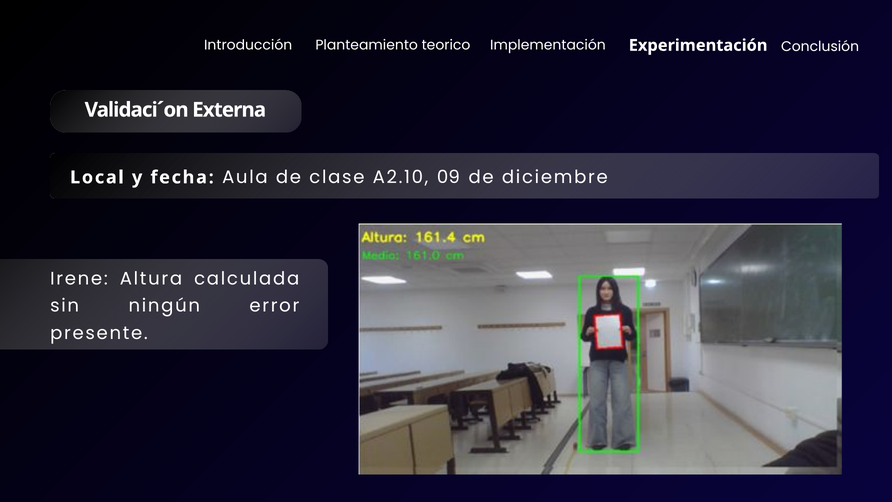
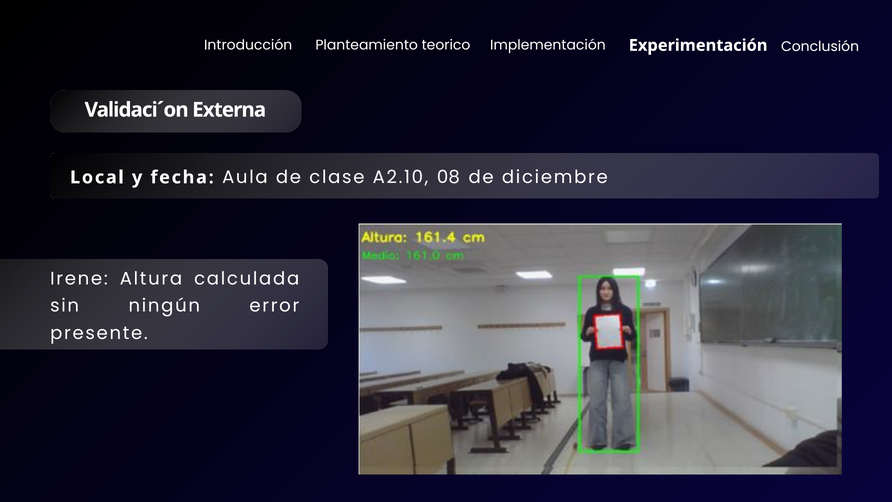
09: 09 -> 08 (448, 177)
